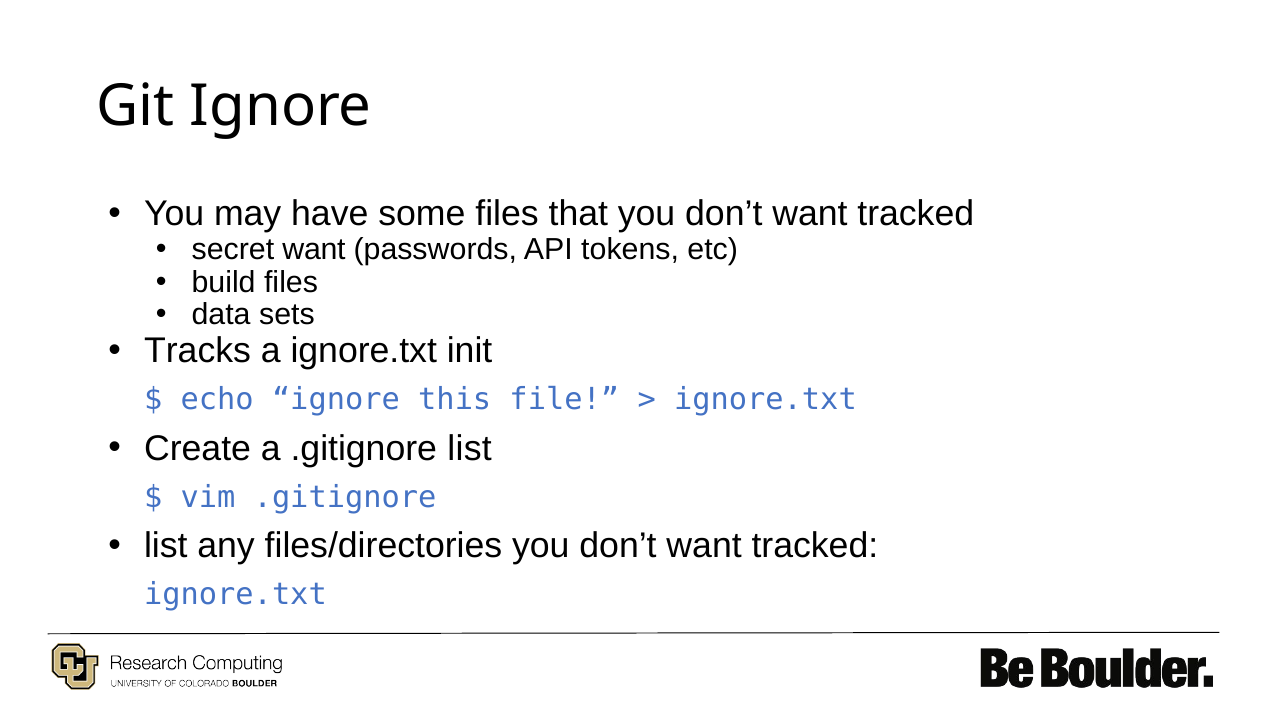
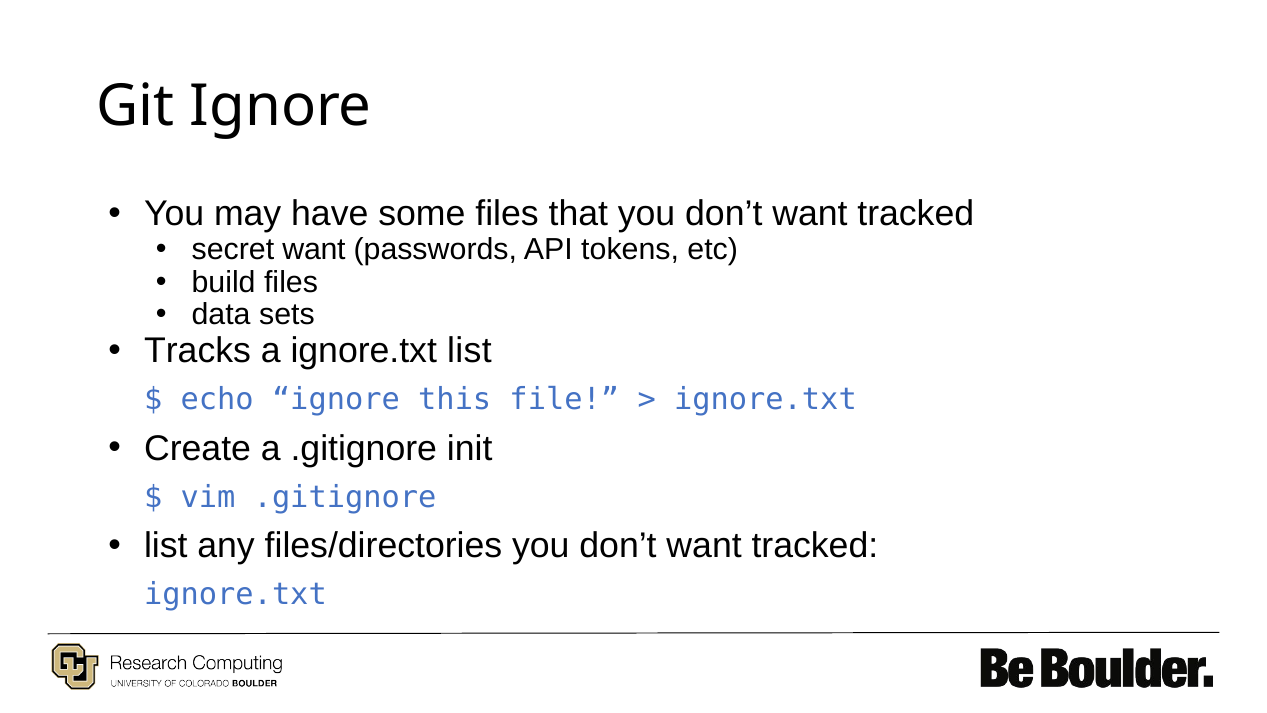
ignore.txt init: init -> list (469, 350)
.gitignore list: list -> init (470, 448)
